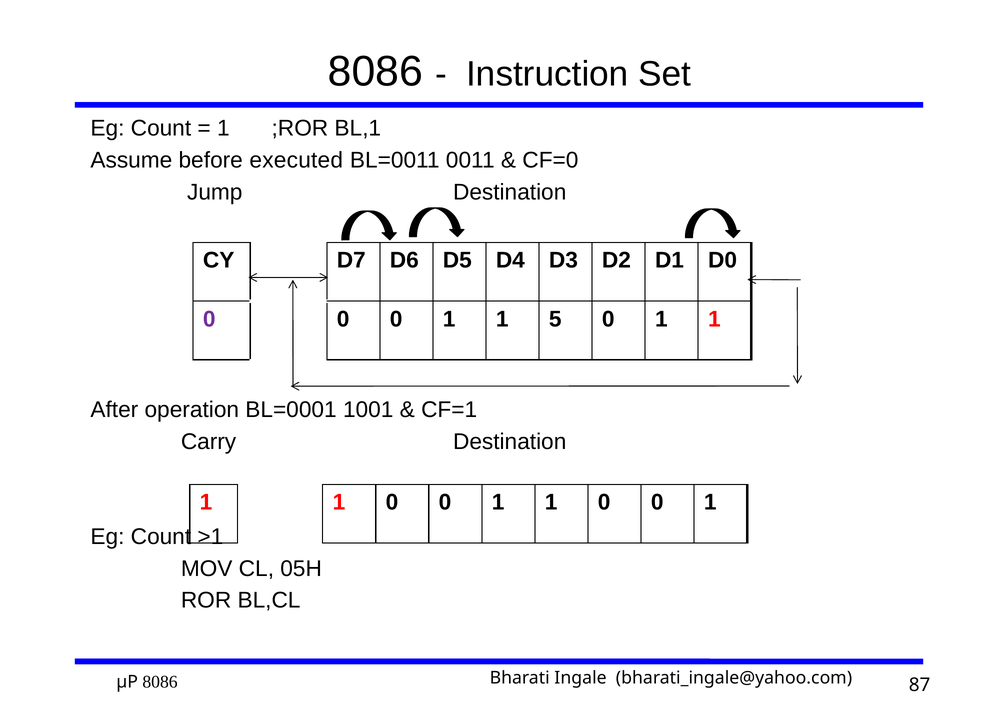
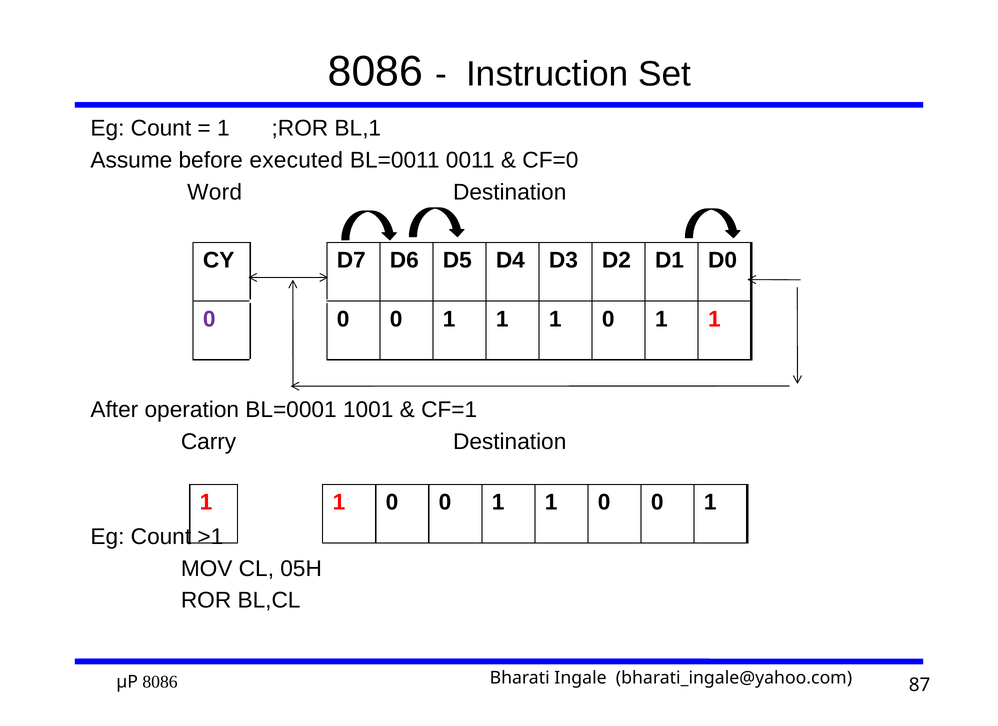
Jump: Jump -> Word (215, 192)
5: 5 -> 1 (555, 319)
